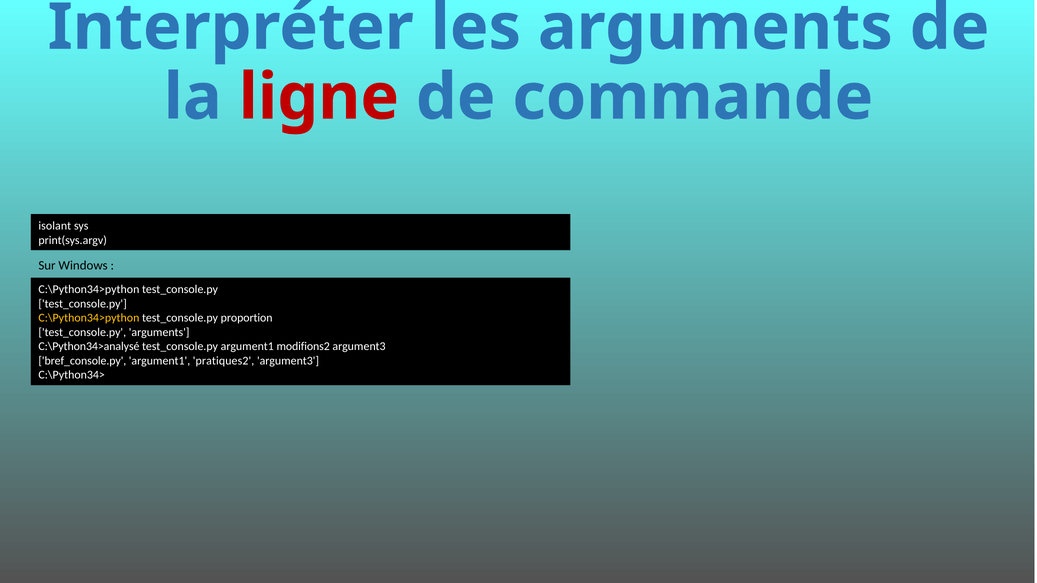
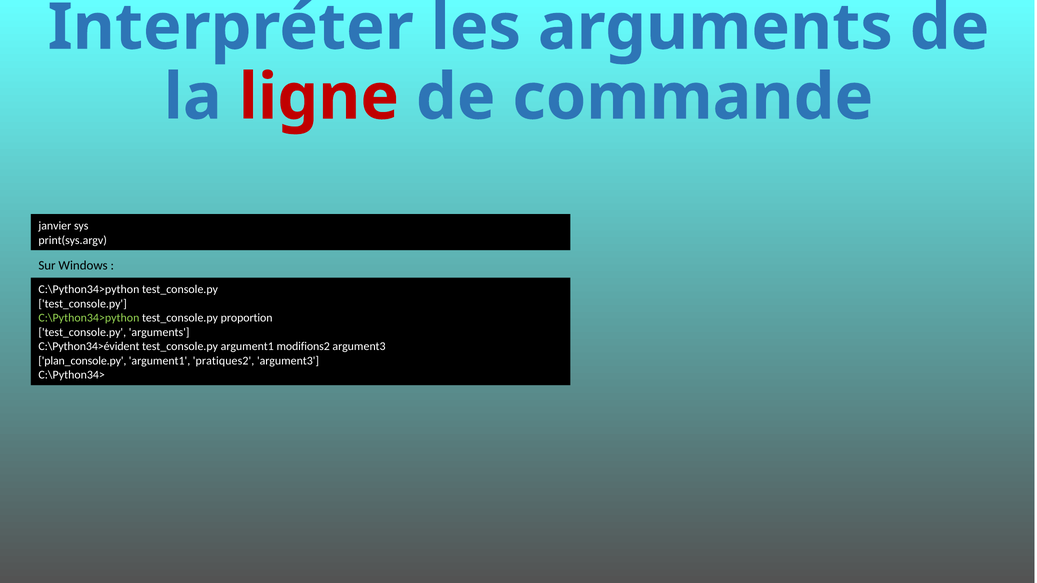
isolant: isolant -> janvier (55, 226)
C:\Python34>python colour: yellow -> light green (89, 318)
C:\Python34>analysé: C:\Python34>analysé -> C:\Python34>évident (89, 347)
bref_console.py: bref_console.py -> plan_console.py (82, 361)
